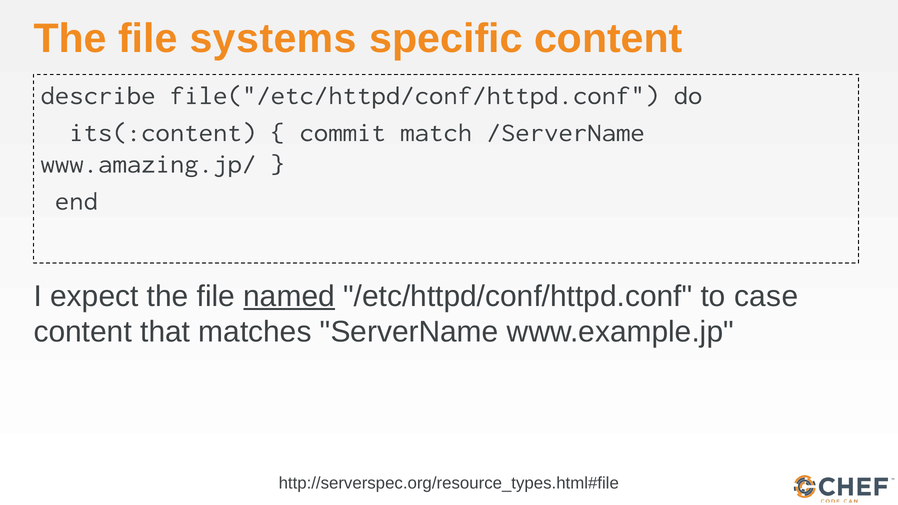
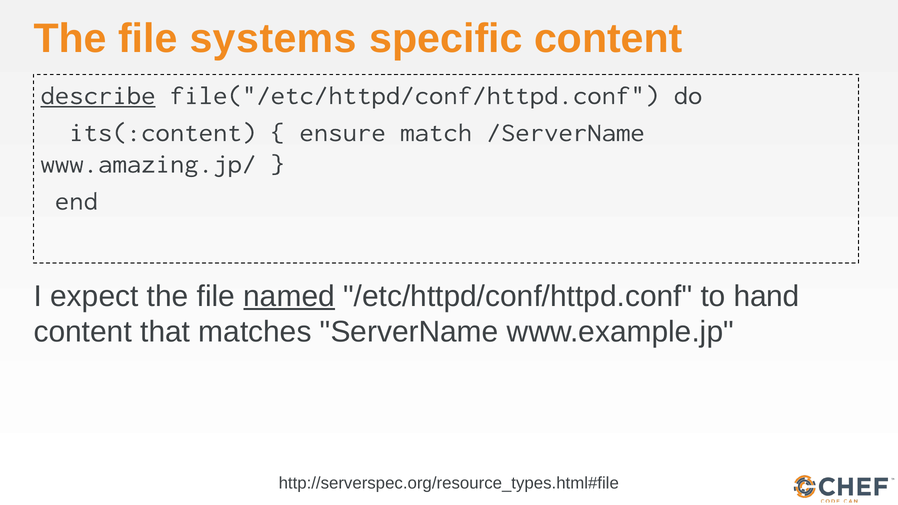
describe underline: none -> present (98, 95)
commit: commit -> ensure (343, 132)
case: case -> hand (767, 296)
